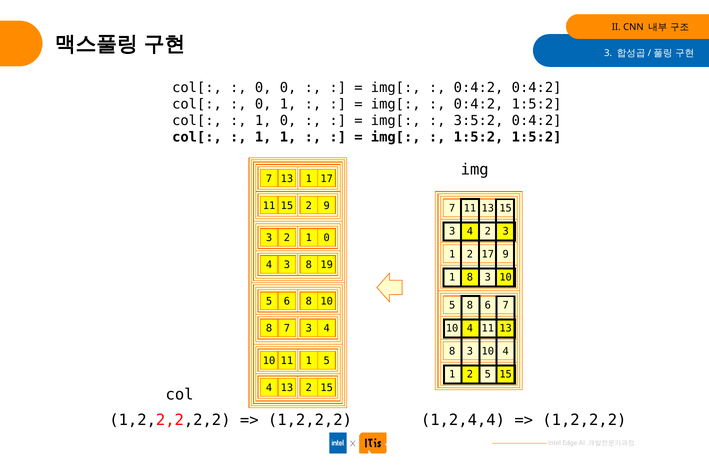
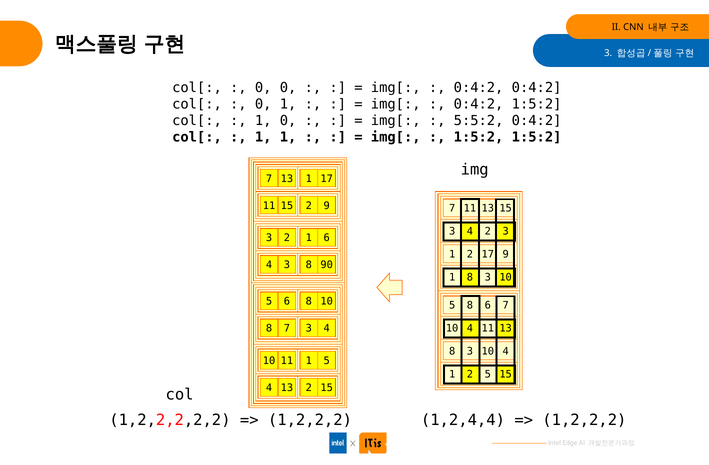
3:5:2: 3:5:2 -> 5:5:2 (479, 121)
2 1 0: 0 -> 6 (327, 238)
19: 19 -> 90 (327, 265)
